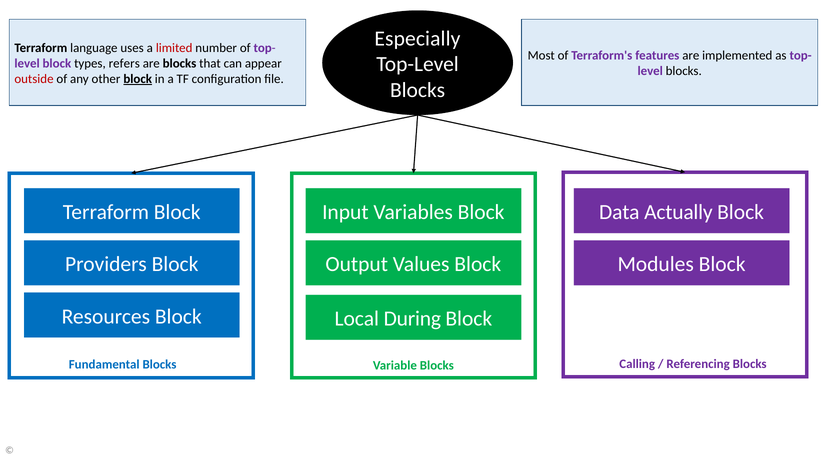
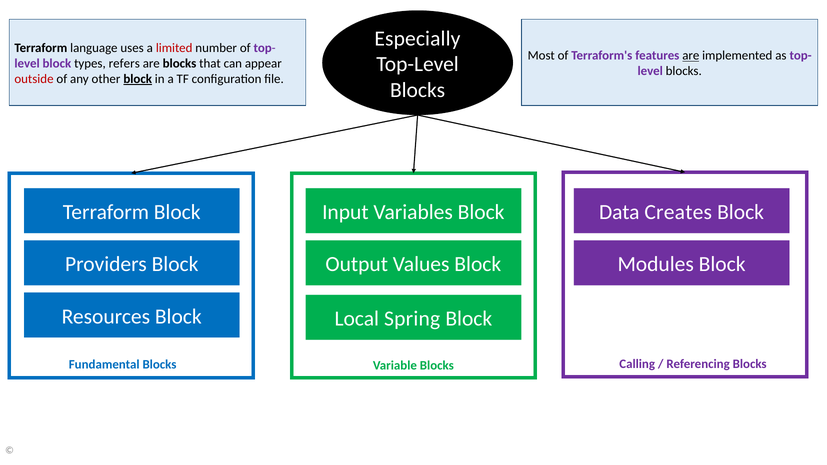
are underline: none -> present (691, 56)
Actually: Actually -> Creates (678, 212)
During: During -> Spring (412, 319)
